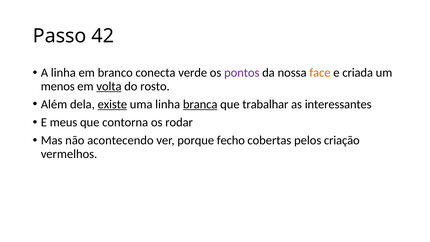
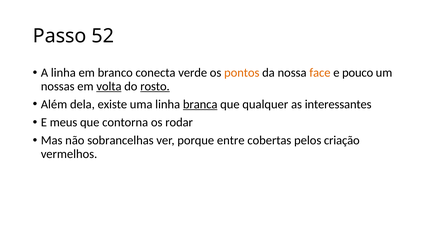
42: 42 -> 52 (103, 36)
pontos colour: purple -> orange (242, 73)
criada: criada -> pouco (358, 73)
menos: menos -> nossas (58, 86)
rosto underline: none -> present (155, 86)
existe underline: present -> none (112, 104)
trabalhar: trabalhar -> qualquer (265, 104)
acontecendo: acontecendo -> sobrancelhas (120, 140)
fecho: fecho -> entre (231, 140)
